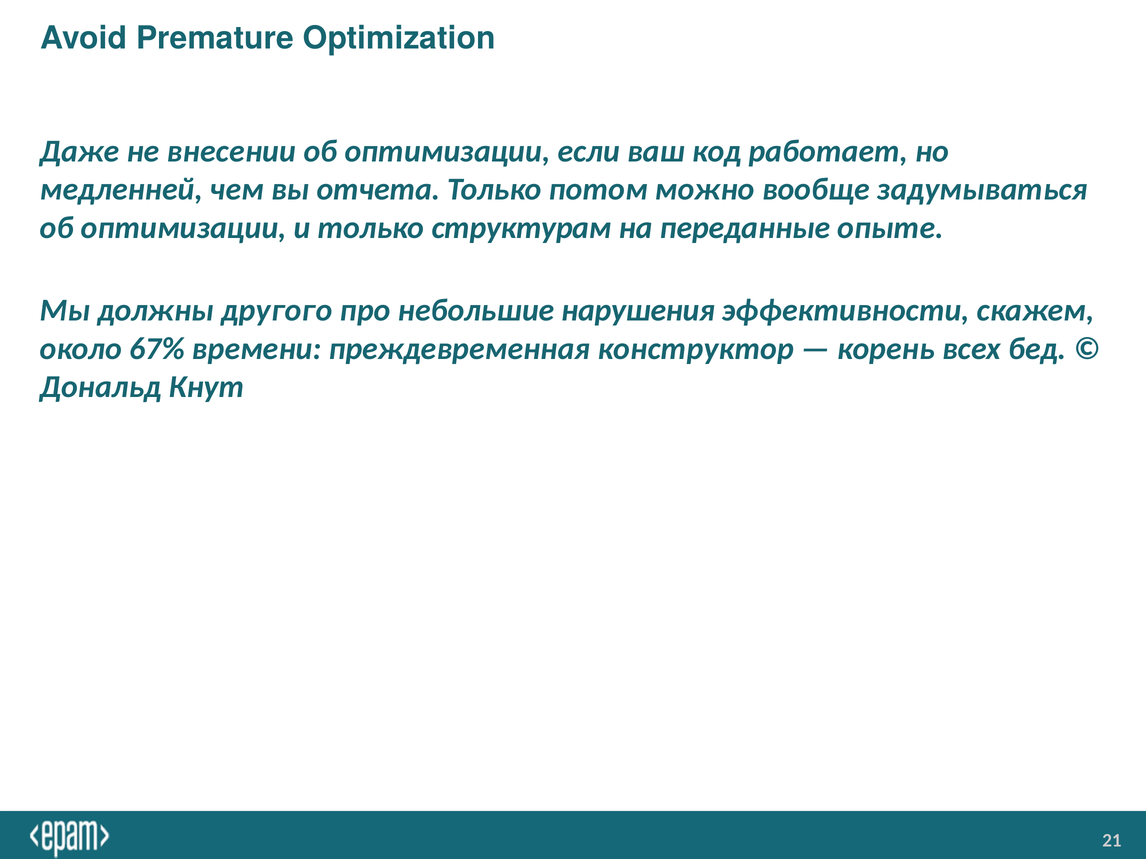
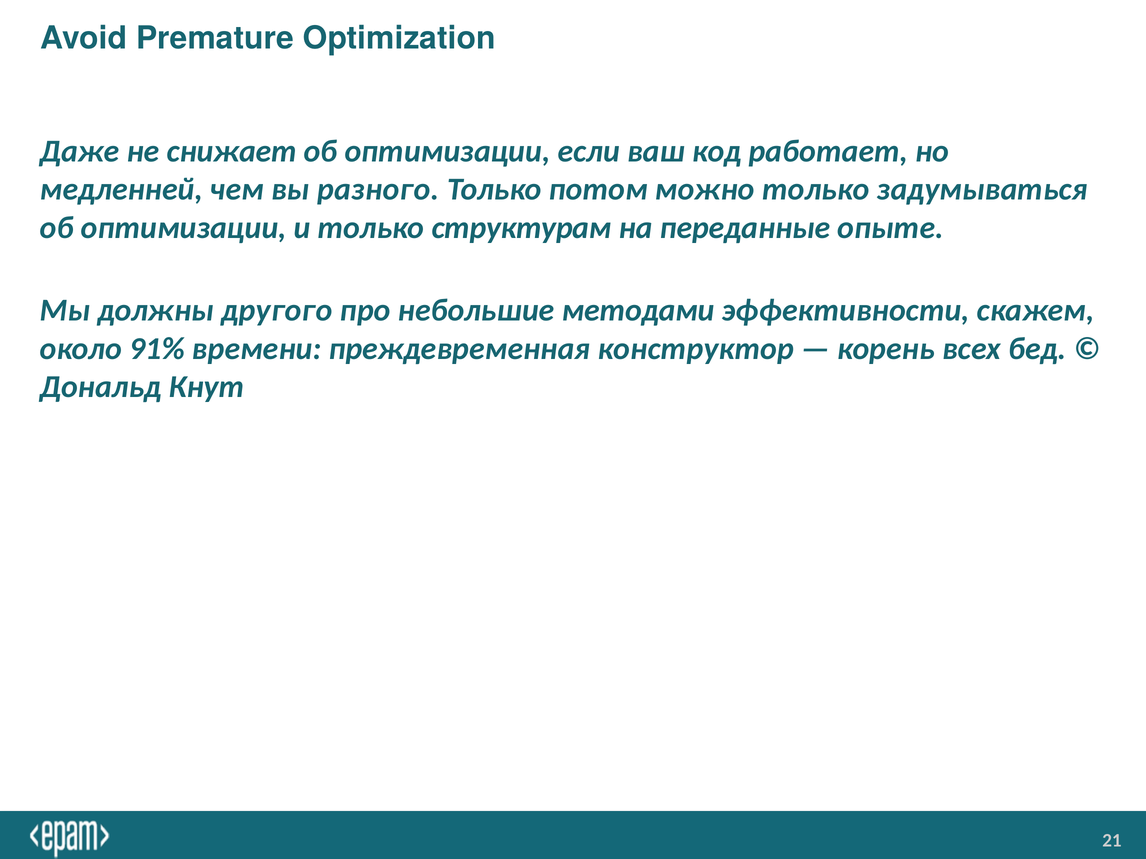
внесении: внесении -> снижает (232, 151)
отчета: отчета -> разного (378, 189)
можно вообще: вообще -> только (816, 189)
нарушения: нарушения -> методами (638, 311)
67%: 67% -> 91% (157, 349)
